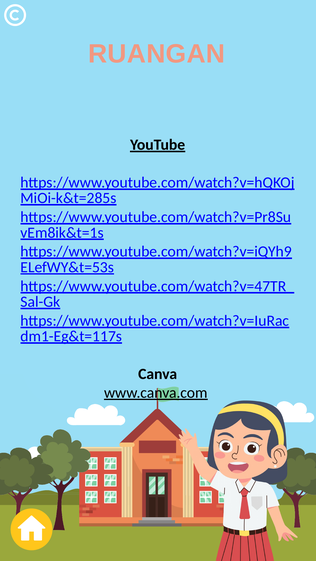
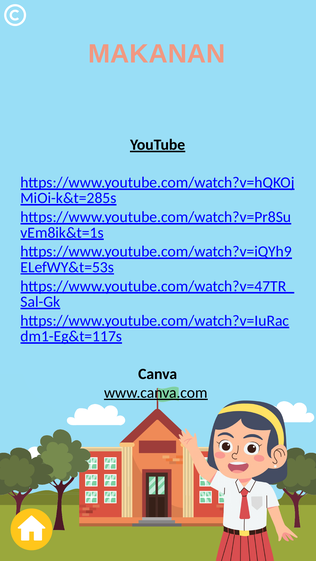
RUANGAN: RUANGAN -> MAKANAN (157, 54)
